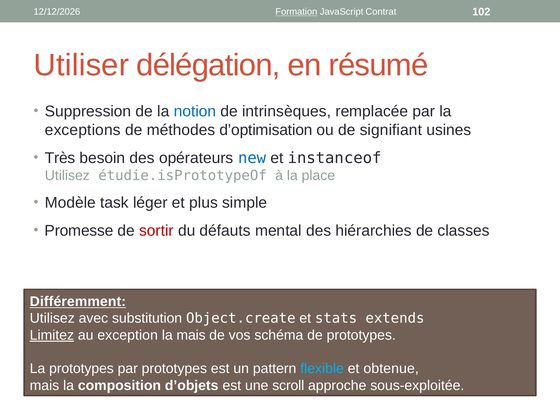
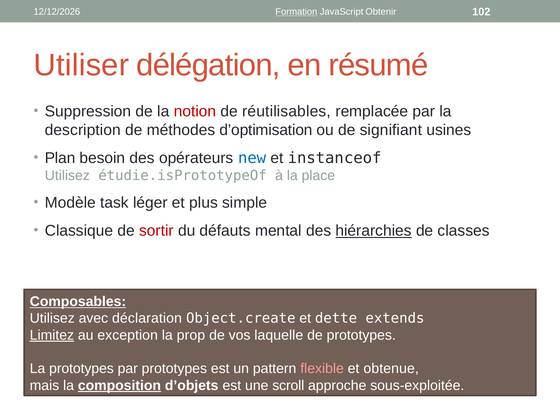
Contrat: Contrat -> Obtenir (381, 12)
notion colour: blue -> red (195, 111)
intrinsèques: intrinsèques -> réutilisables (287, 111)
exceptions: exceptions -> description (83, 130)
Très: Très -> Plan (60, 158)
Promesse: Promesse -> Classique (79, 231)
hiérarchies underline: none -> present (374, 231)
Différemment: Différemment -> Composables (78, 301)
substitution: substitution -> déclaration (147, 318)
stats: stats -> dette (336, 318)
la mais: mais -> prop (191, 335)
schéma: schéma -> laquelle (279, 335)
flexible colour: light blue -> pink (322, 369)
composition underline: none -> present (119, 385)
